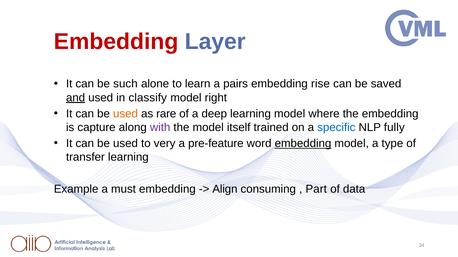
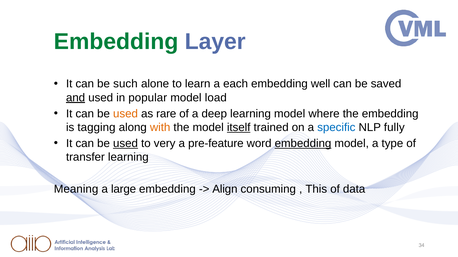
Embedding colour: red -> green (116, 42)
pairs: pairs -> each (236, 84)
rise: rise -> well (321, 84)
classify: classify -> popular (148, 98)
right: right -> load (216, 98)
capture: capture -> tagging (96, 128)
with colour: purple -> orange (160, 128)
itself underline: none -> present (239, 128)
used underline: none -> present (125, 144)
Example: Example -> Meaning (76, 189)
must: must -> large (124, 189)
Part: Part -> This (316, 189)
